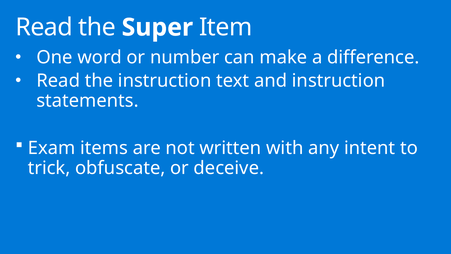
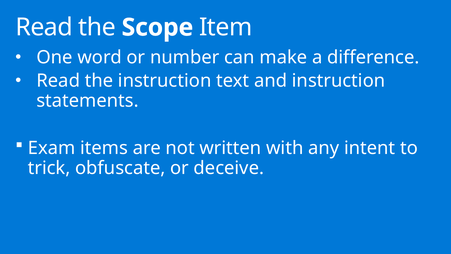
Super: Super -> Scope (157, 27)
